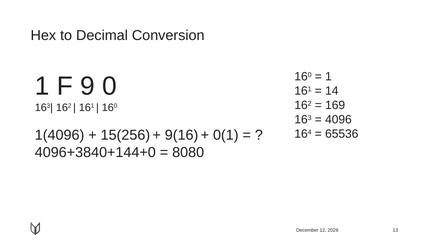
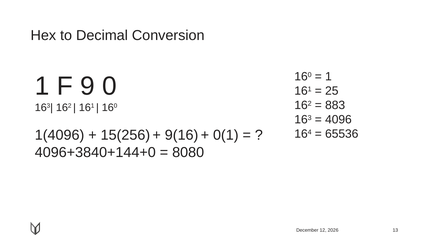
14: 14 -> 25 (332, 91)
169: 169 -> 883 (335, 106)
